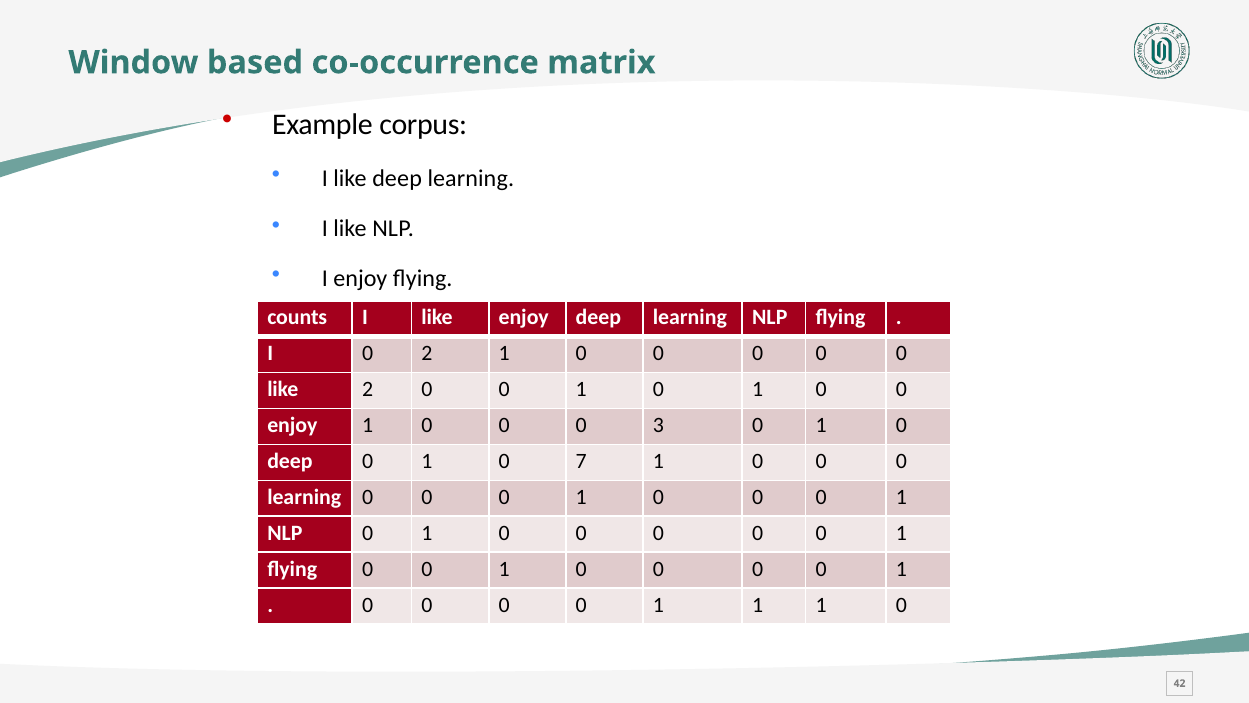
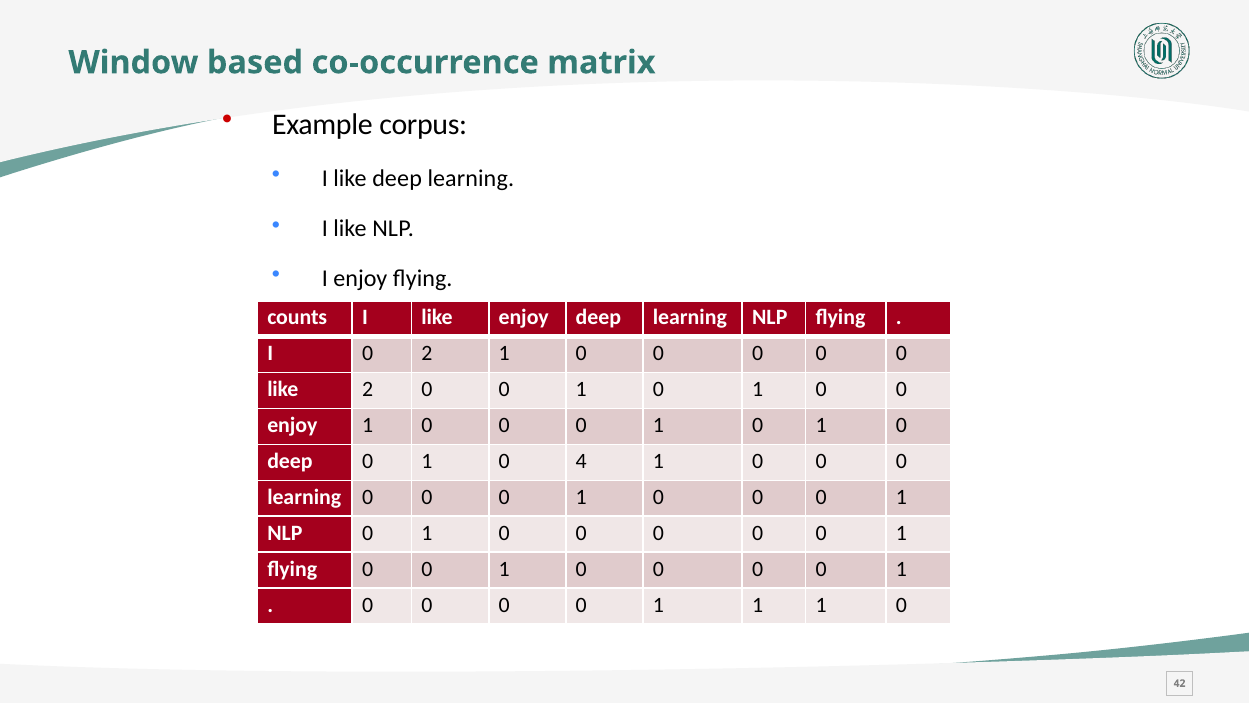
3: 3 -> 1 (658, 425)
7: 7 -> 4 (581, 461)
